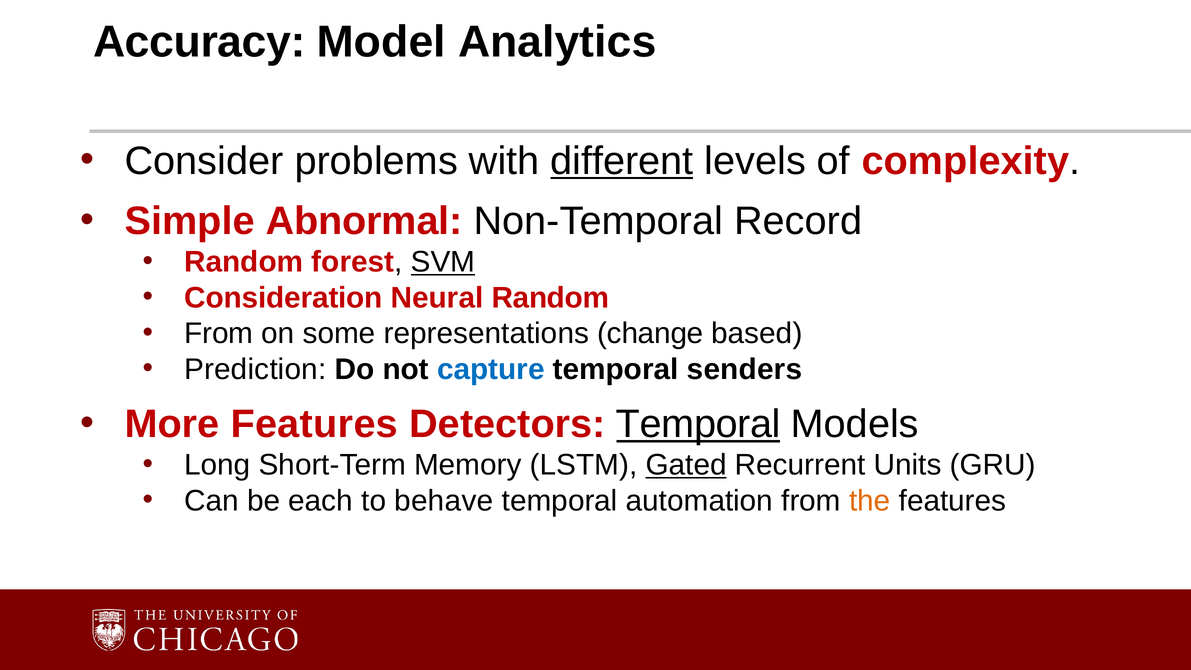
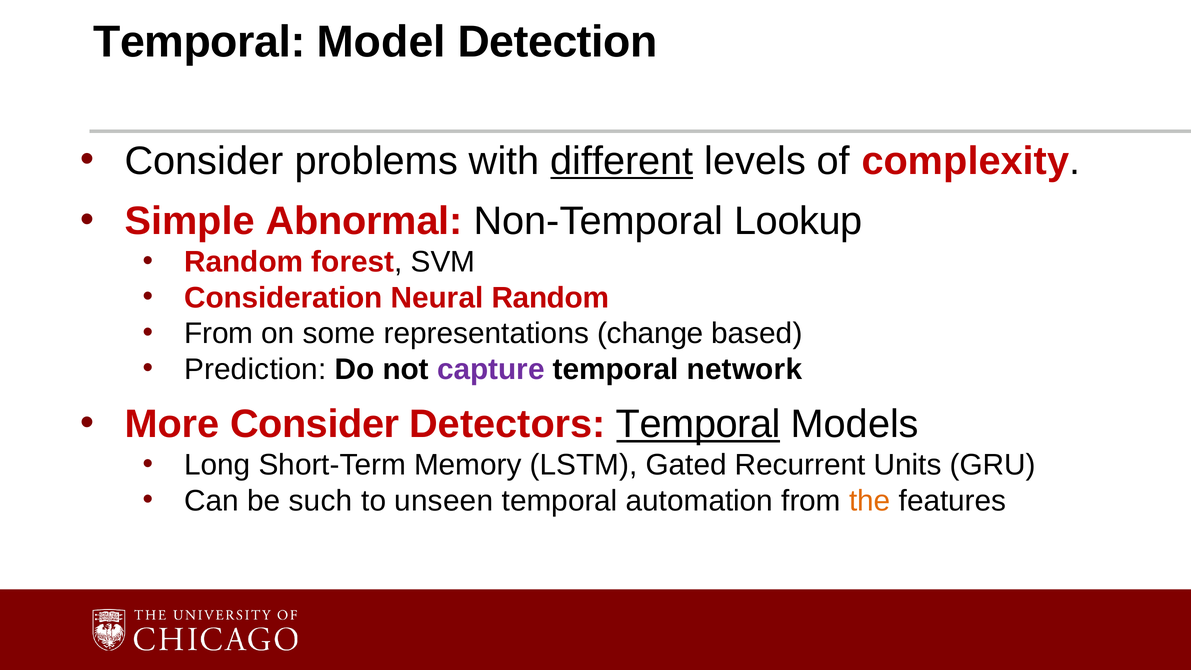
Accuracy: Accuracy -> Temporal (199, 42)
Analytics: Analytics -> Detection (557, 42)
Record: Record -> Lookup (798, 221)
SVM underline: present -> none (443, 262)
capture colour: blue -> purple (491, 369)
senders: senders -> network (745, 369)
More Features: Features -> Consider (315, 424)
Gated underline: present -> none (686, 465)
each: each -> such (320, 501)
behave: behave -> unseen (444, 501)
